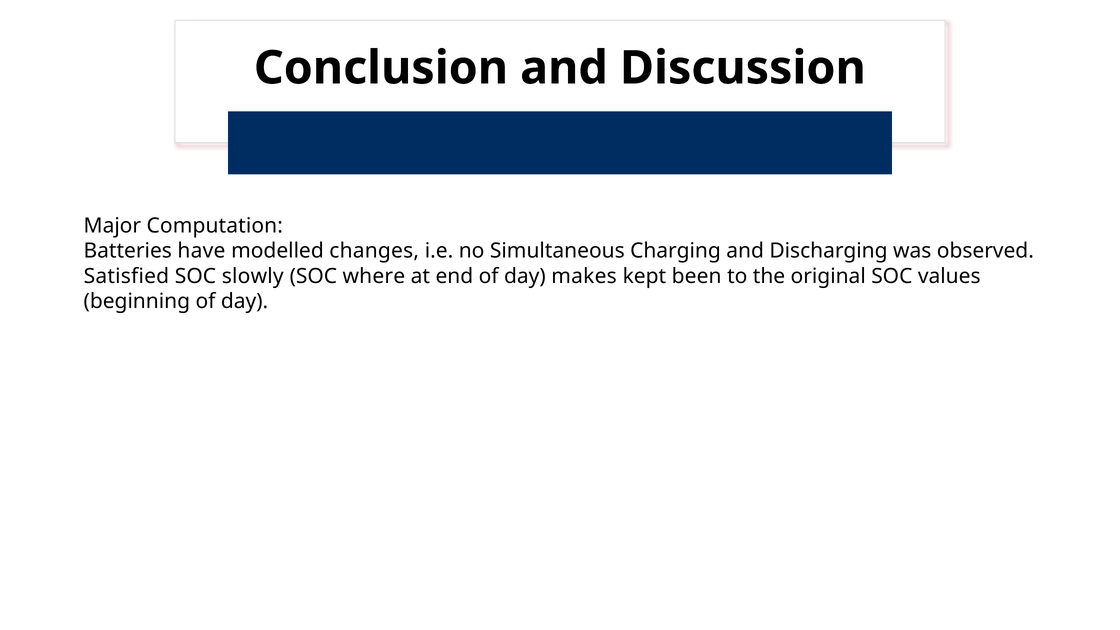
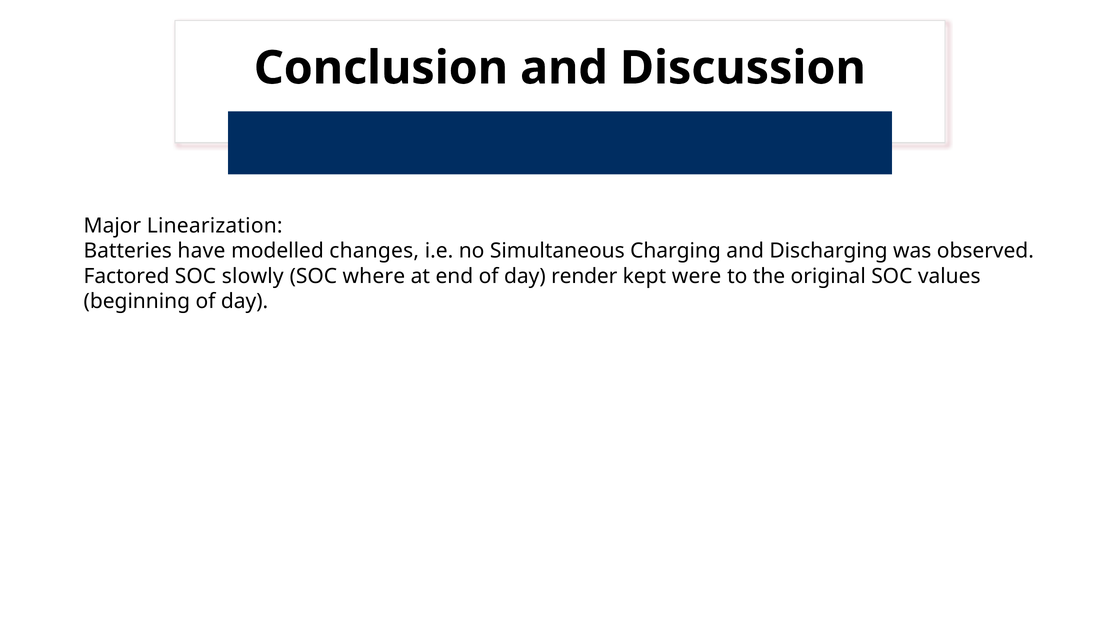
Computation: Computation -> Linearization (215, 226)
Satisfied: Satisfied -> Factored (127, 276)
makes: makes -> render (584, 276)
been: been -> were (697, 276)
